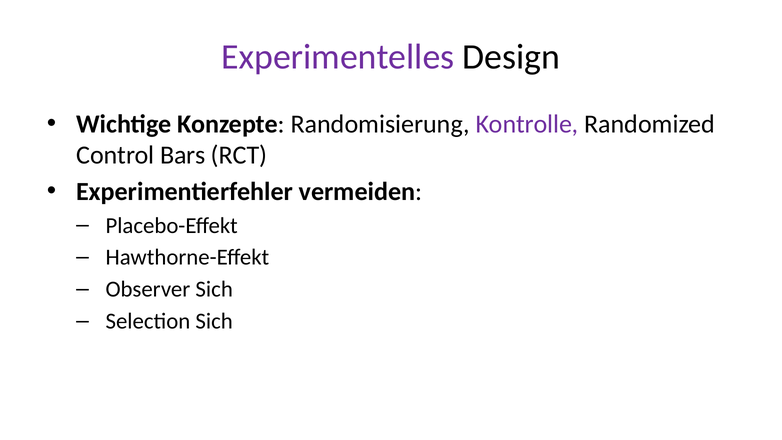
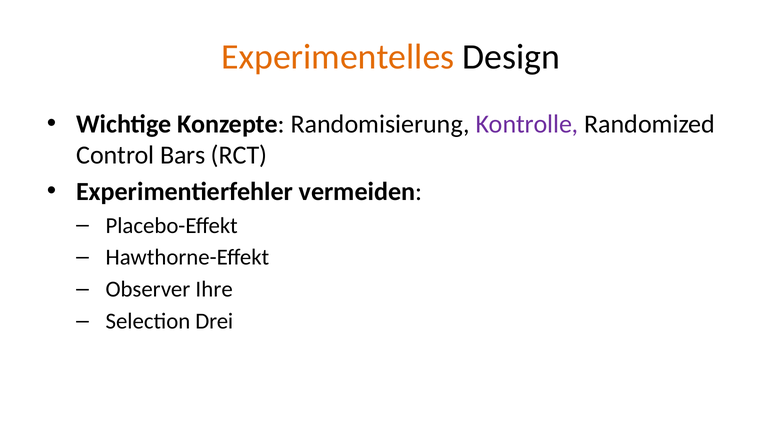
Experimentelles colour: purple -> orange (338, 57)
Observer Sich: Sich -> Ihre (214, 289)
Selection Sich: Sich -> Drei (214, 321)
